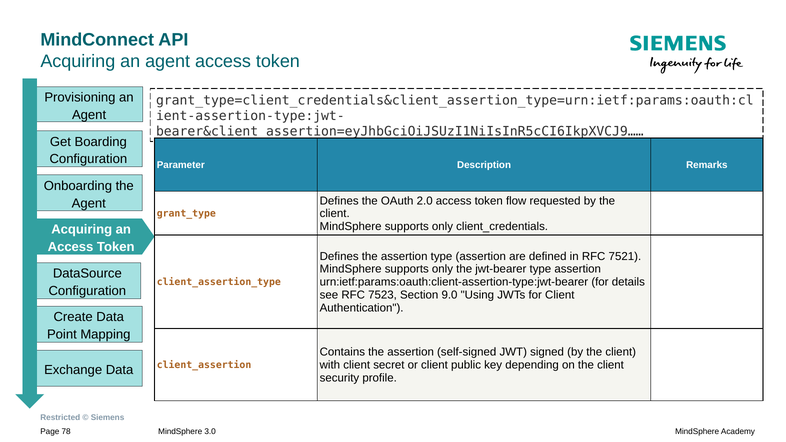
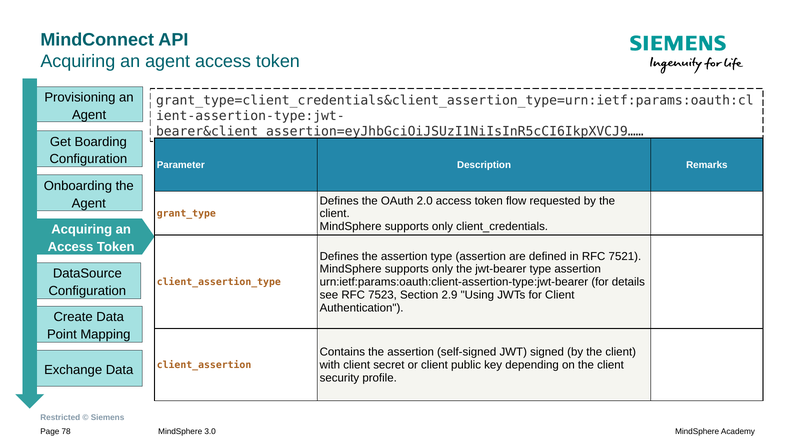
9.0: 9.0 -> 2.9 (450, 295)
